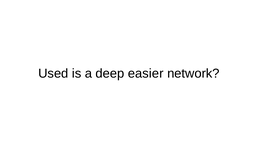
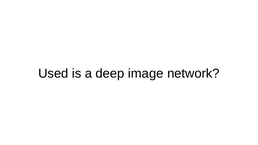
easier: easier -> image (146, 73)
